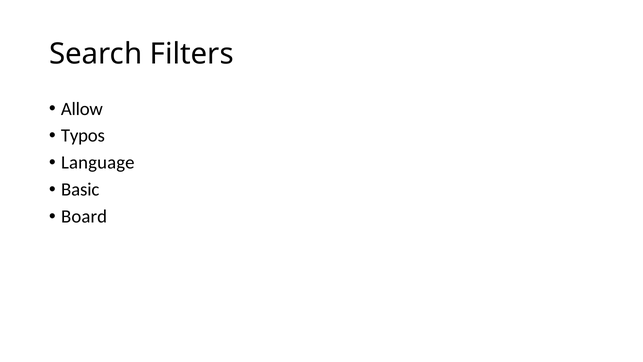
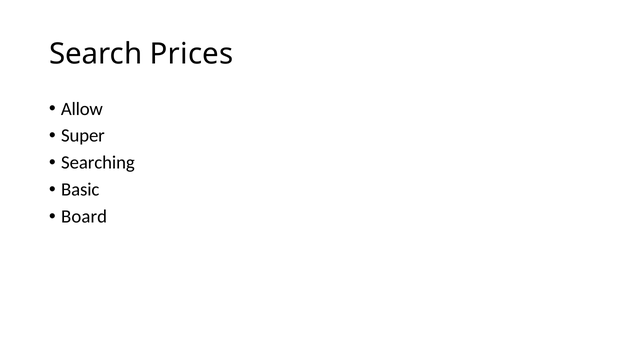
Filters: Filters -> Prices (192, 54)
Typos: Typos -> Super (83, 136)
Language: Language -> Searching (98, 163)
